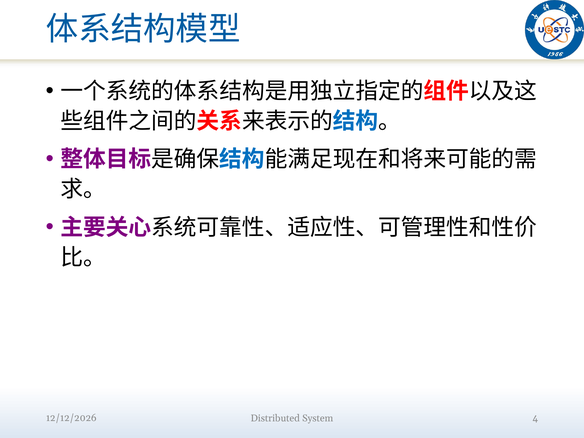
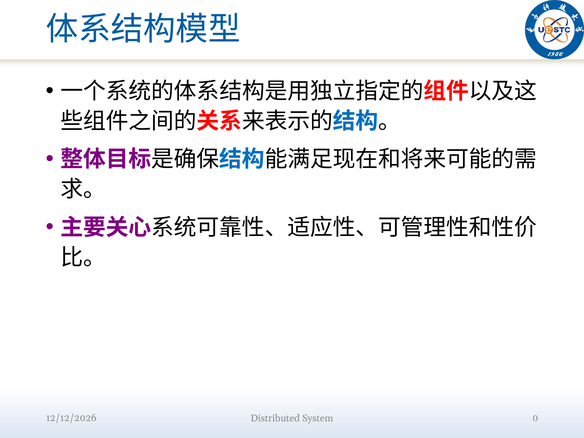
4: 4 -> 0 (535, 418)
